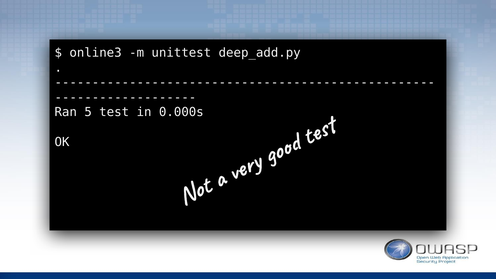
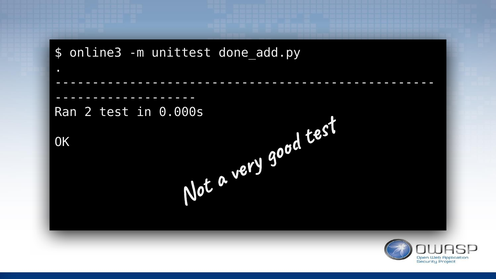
deep_add.py: deep_add.py -> done_add.py (260, 53)
5: 5 -> 2 (88, 112)
